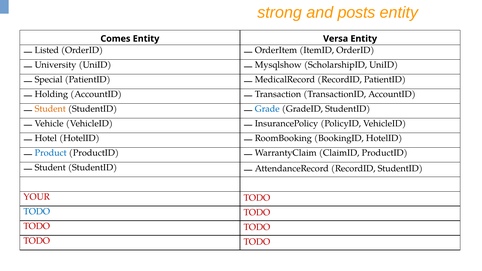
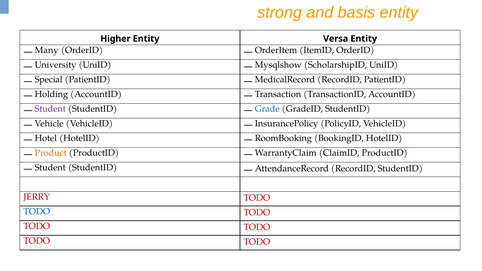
posts: posts -> basis (356, 13)
Comes: Comes -> Higher (115, 39)
Listed: Listed -> Many (47, 50)
Student colour: orange -> purple (50, 109)
Product colour: blue -> orange (51, 153)
YOUR: YOUR -> JERRY (37, 197)
